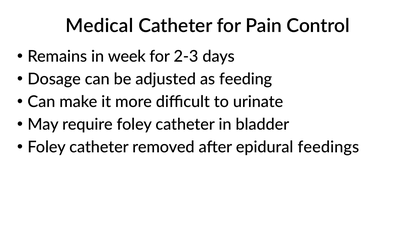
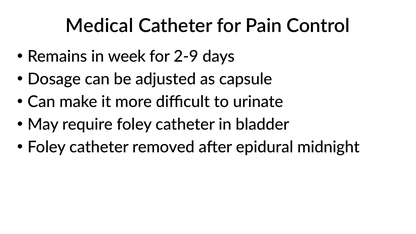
2-3: 2-3 -> 2-9 (186, 57)
feeding: feeding -> capsule (246, 79)
feedings: feedings -> midnight (328, 147)
